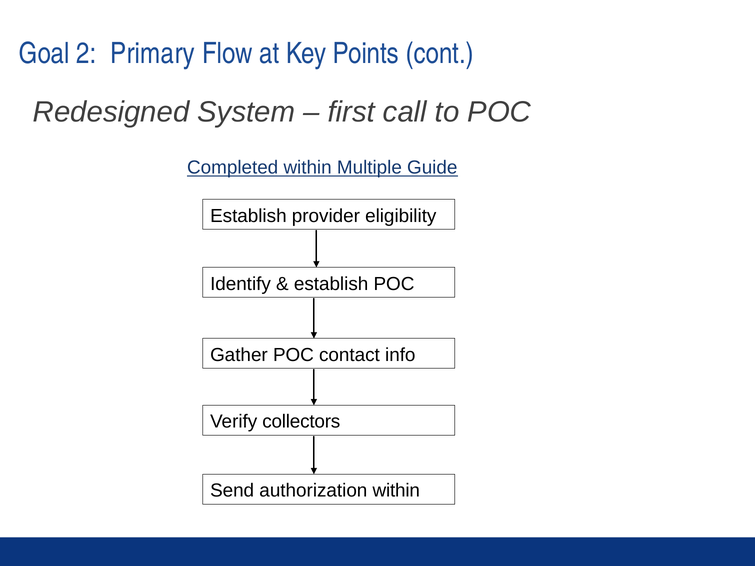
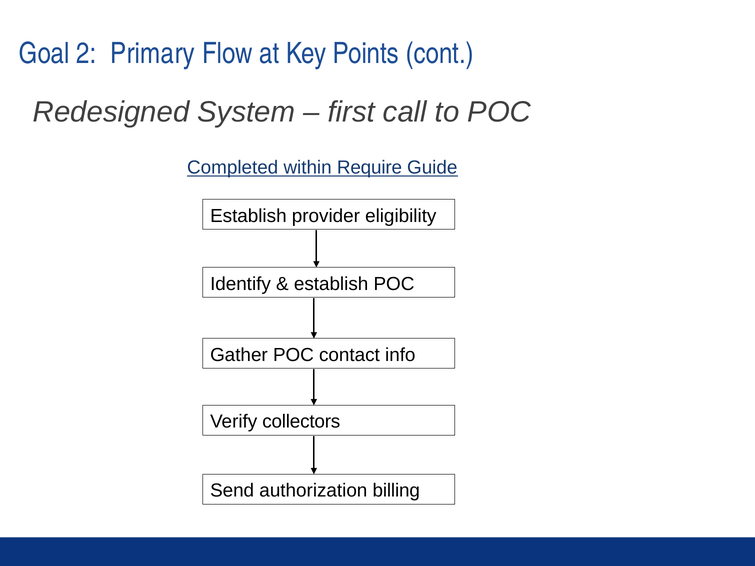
Multiple: Multiple -> Require (370, 168)
authorization within: within -> billing (396, 491)
